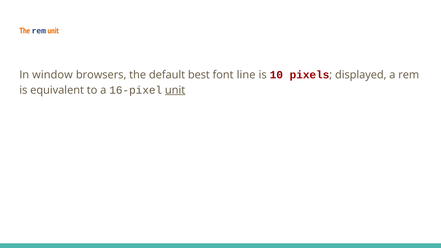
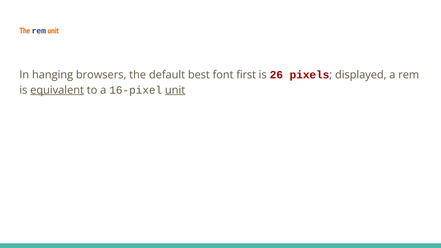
window: window -> hanging (53, 75)
line: line -> first (246, 75)
10: 10 -> 26 (276, 75)
equivalent underline: none -> present (57, 90)
